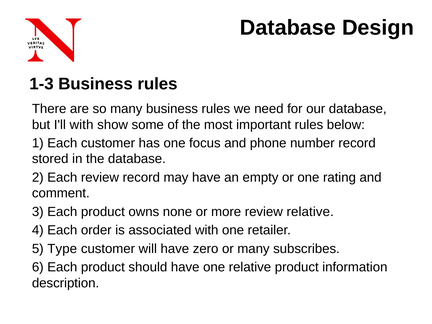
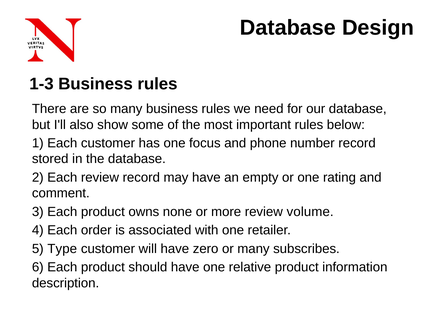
I'll with: with -> also (82, 125)
review relative: relative -> volume (310, 212)
